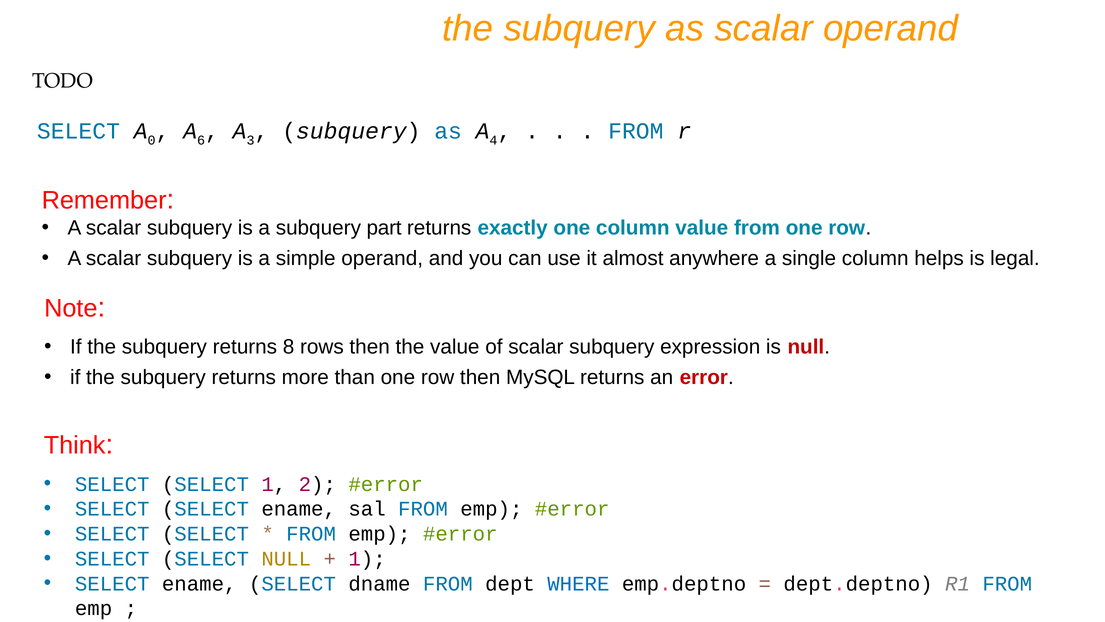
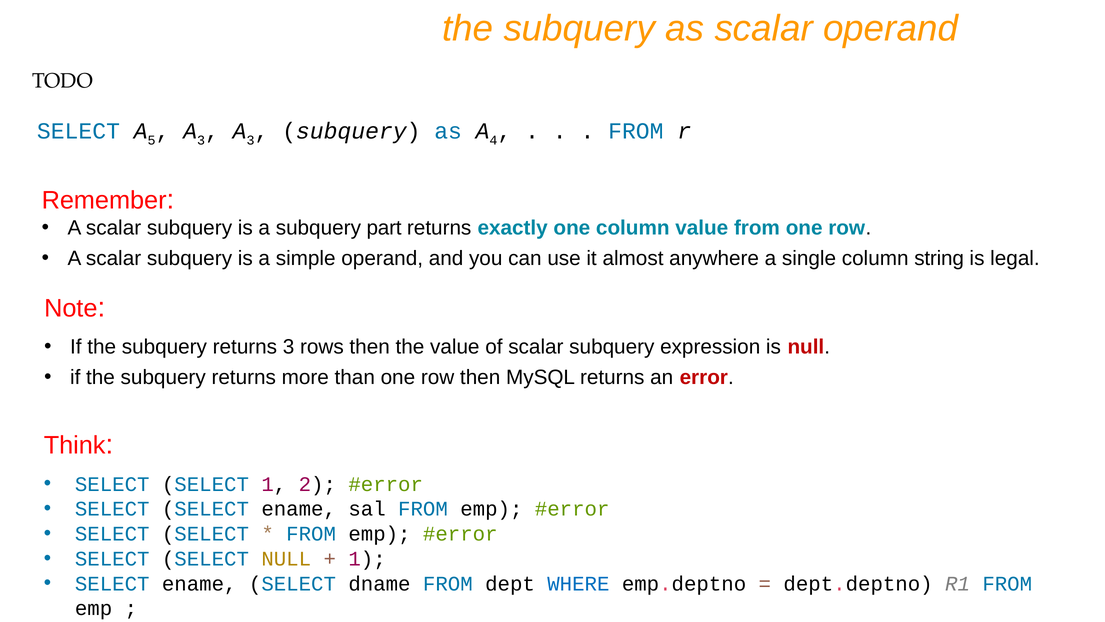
0: 0 -> 5 (152, 140)
6: 6 -> 3 (201, 140)
helps: helps -> string (939, 258)
returns 8: 8 -> 3 (289, 347)
